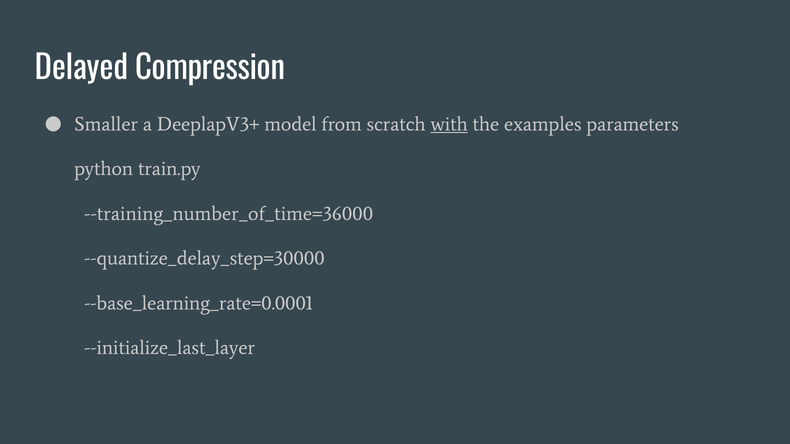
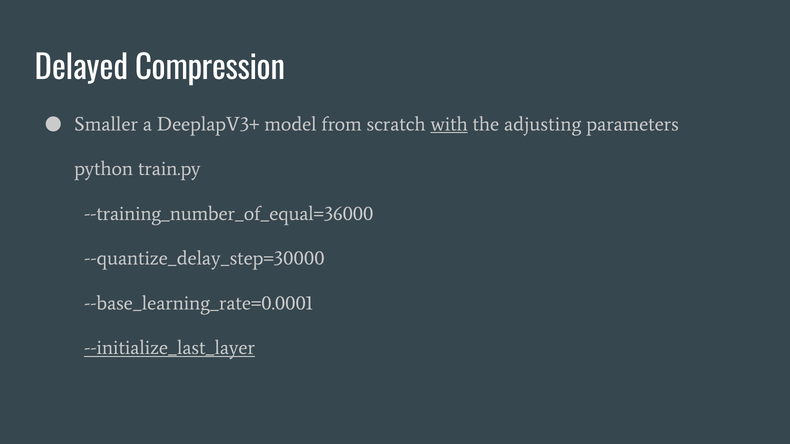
examples: examples -> adjusting (543, 124)
--training_number_of_time=36000: --training_number_of_time=36000 -> --training_number_of_equal=36000 (229, 214)
--initialize_last_layer underline: none -> present (170, 348)
